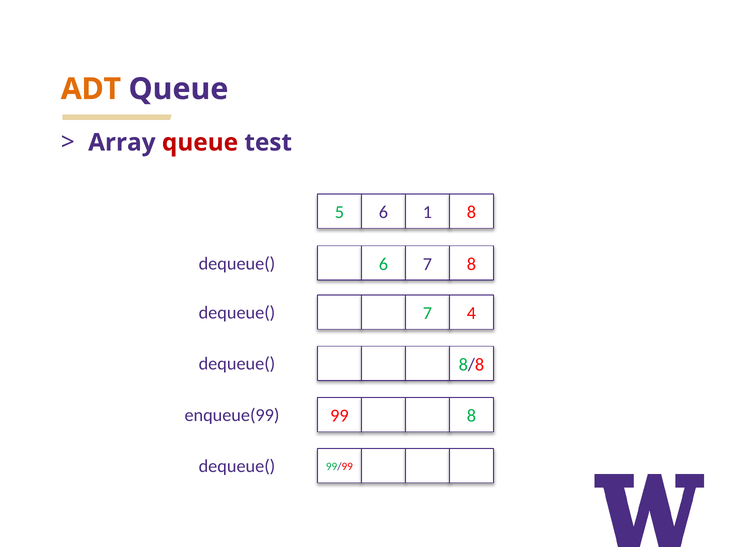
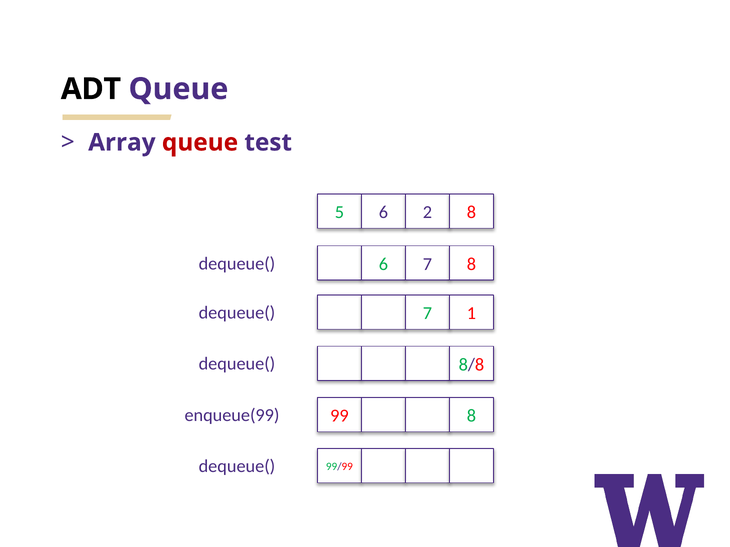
ADT colour: orange -> black (91, 89)
1: 1 -> 2 (427, 213)
4: 4 -> 1 (471, 314)
